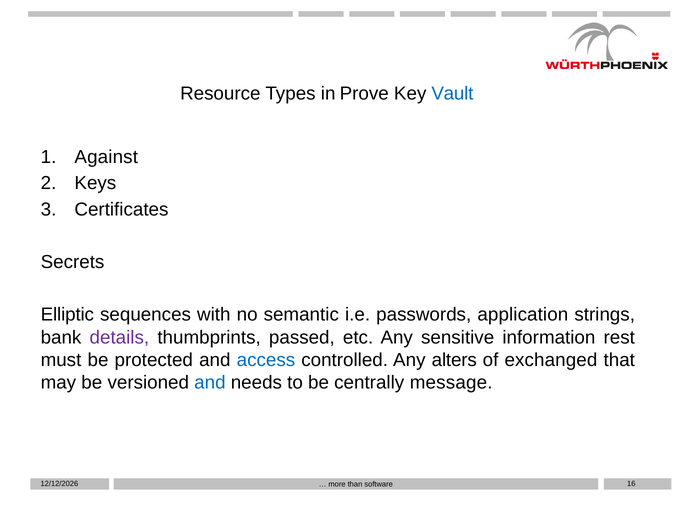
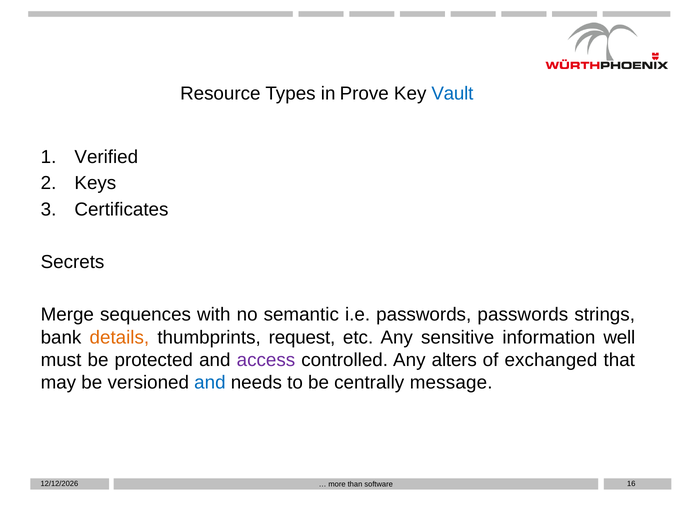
Against: Against -> Verified (106, 157)
Elliptic: Elliptic -> Merge (67, 315)
passwords application: application -> passwords (523, 315)
details colour: purple -> orange (119, 337)
passed: passed -> request (302, 337)
rest: rest -> well (619, 337)
access colour: blue -> purple (266, 360)
